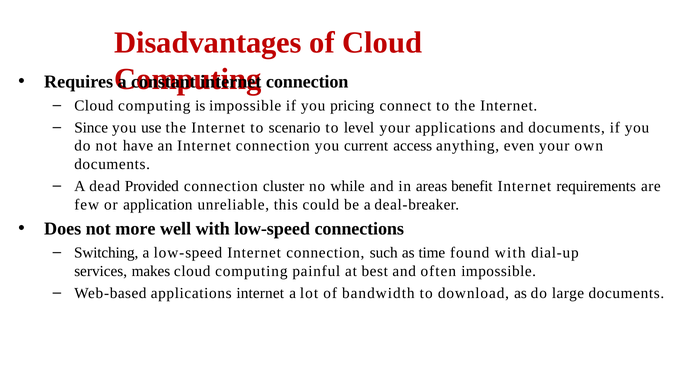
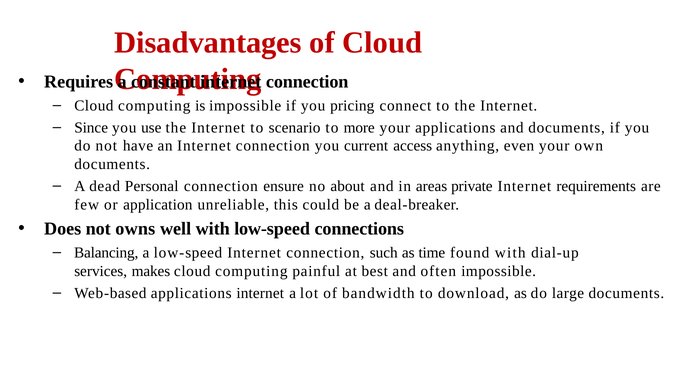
level: level -> more (359, 128)
Provided: Provided -> Personal (152, 186)
cluster: cluster -> ensure (284, 186)
while: while -> about (348, 186)
benefit: benefit -> private (472, 186)
more: more -> owns (135, 229)
Switching: Switching -> Balancing (106, 253)
